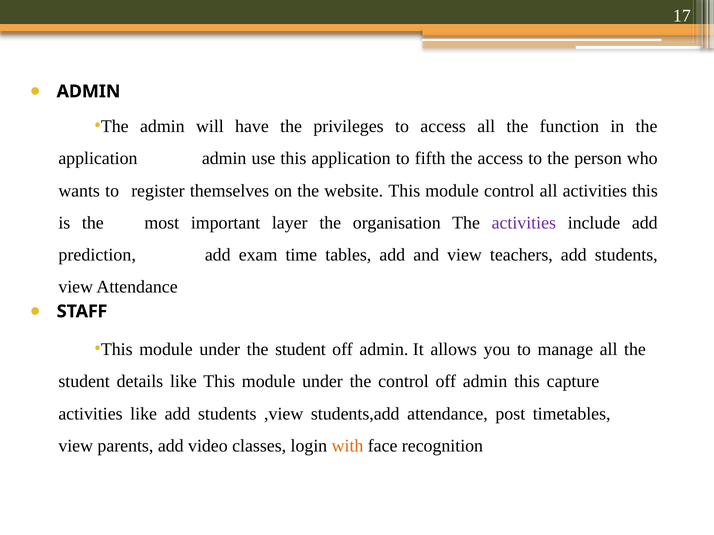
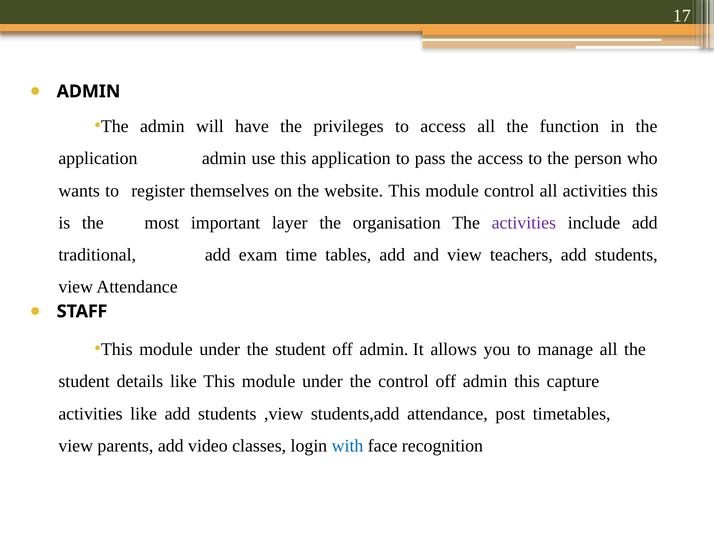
fifth: fifth -> pass (430, 159)
prediction: prediction -> traditional (97, 255)
with colour: orange -> blue (348, 446)
